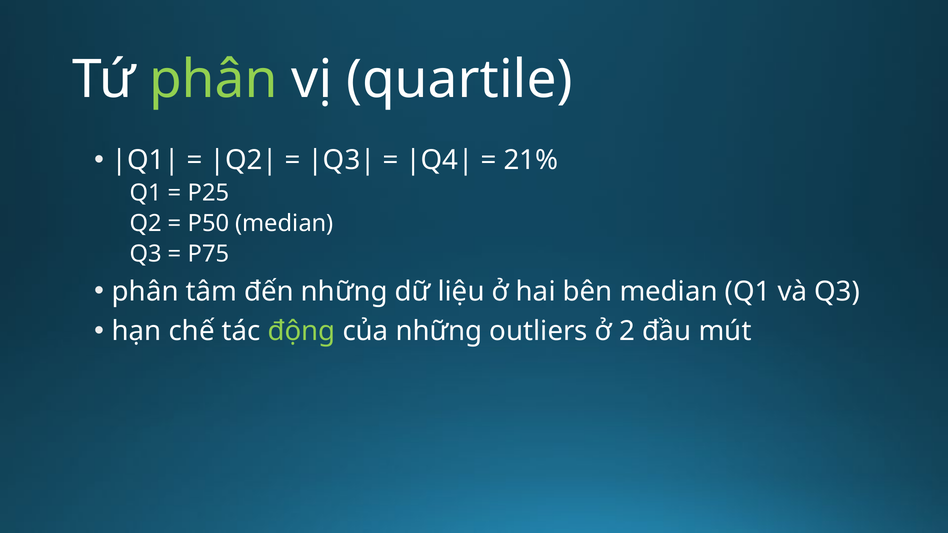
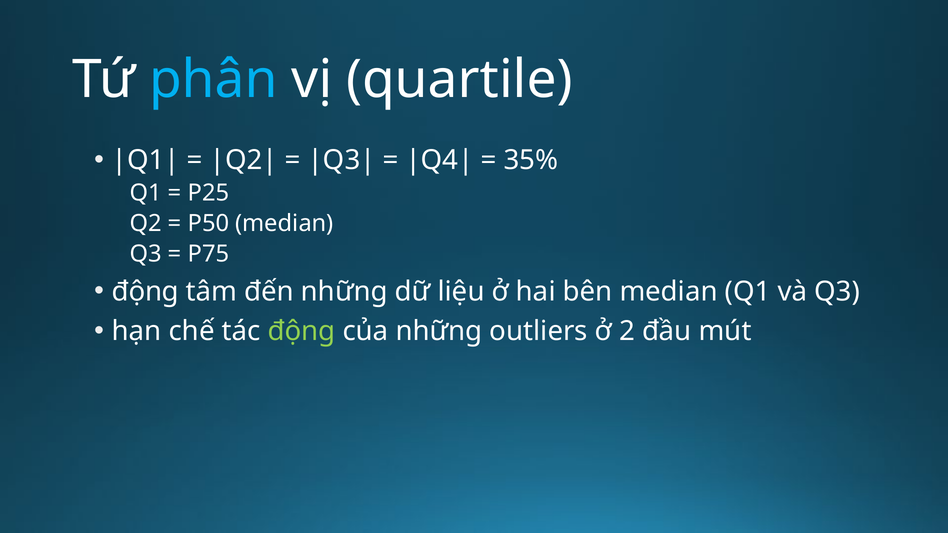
phân colour: light green -> light blue (213, 80)
21%: 21% -> 35% (531, 160)
phân: phân -> động (145, 292)
